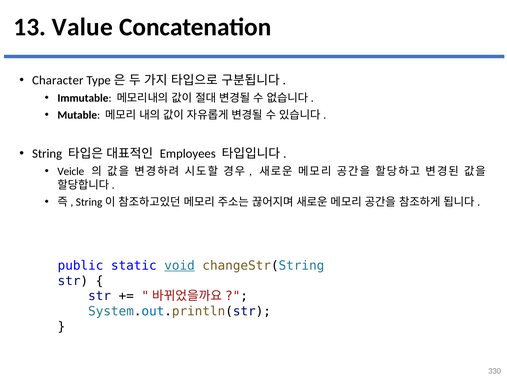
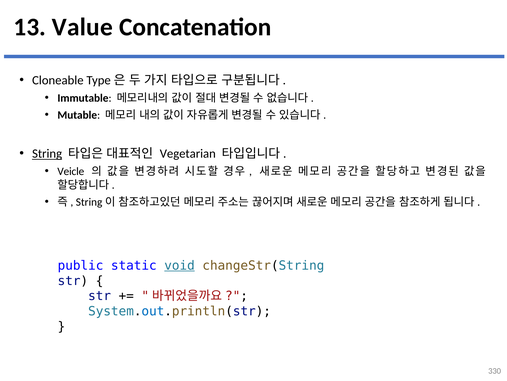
Character: Character -> Cloneable (58, 80)
String underline: none -> present (47, 153)
Employees: Employees -> Vegetarian (188, 153)
